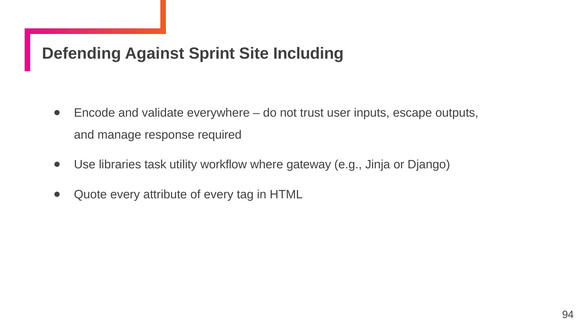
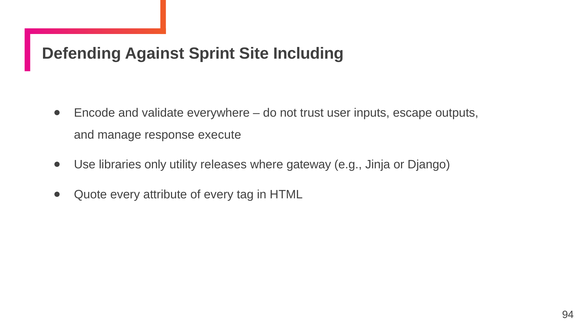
required: required -> execute (220, 135)
task: task -> only (155, 165)
workflow: workflow -> releases (224, 165)
